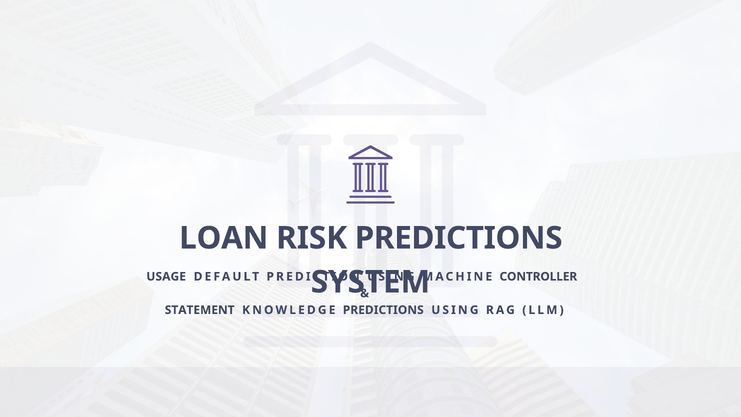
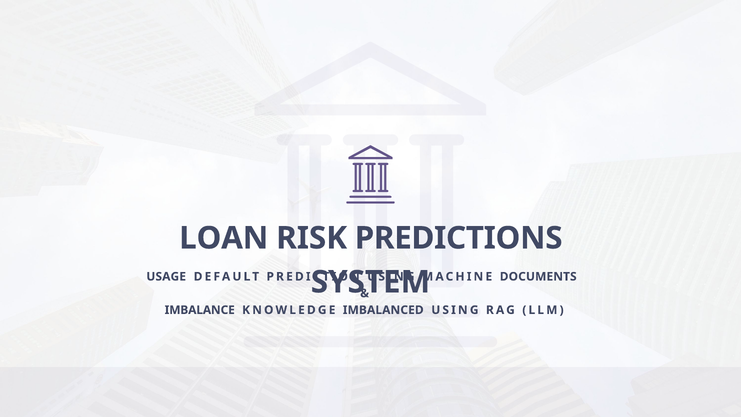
CONTROLLER: CONTROLLER -> DOCUMENTS (538, 276)
STATEMENT: STATEMENT -> IMBALANCE (200, 310)
KNOWLEDGE PREDICTIONS: PREDICTIONS -> IMBALANCED (383, 310)
